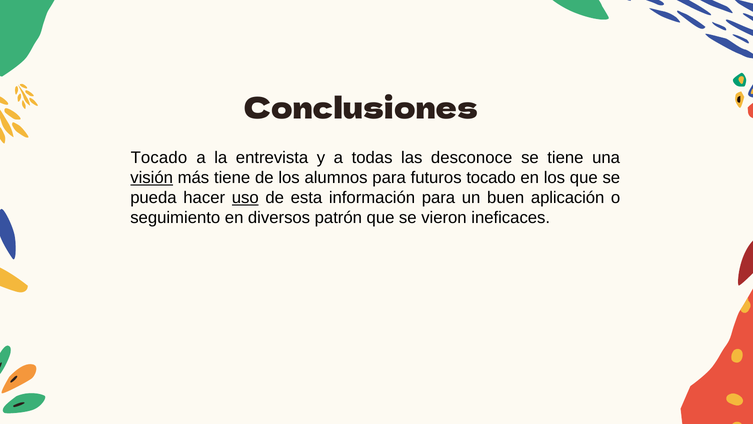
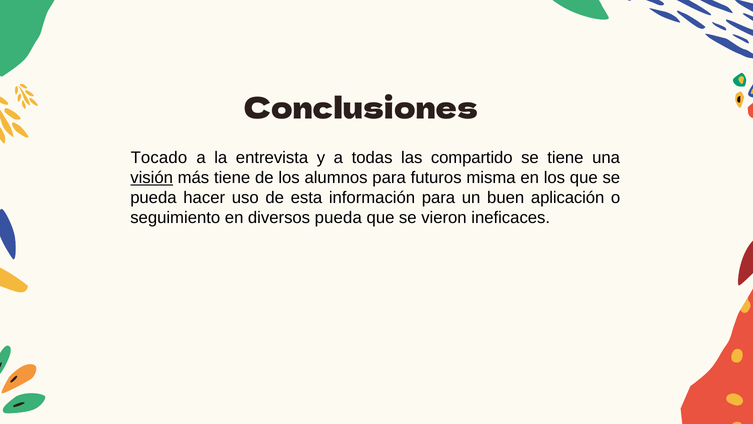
desconoce: desconoce -> compartido (472, 158)
futuros tocado: tocado -> misma (491, 178)
uso underline: present -> none (245, 198)
diversos patrón: patrón -> pueda (338, 218)
